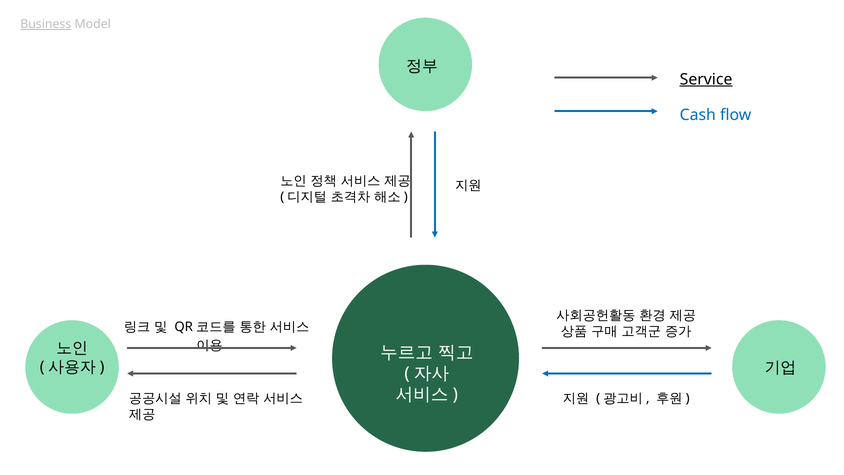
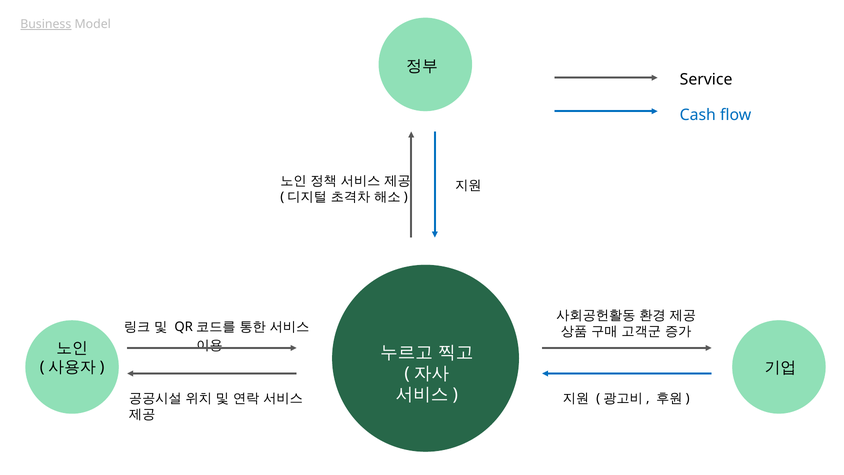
Service underline: present -> none (706, 79)
